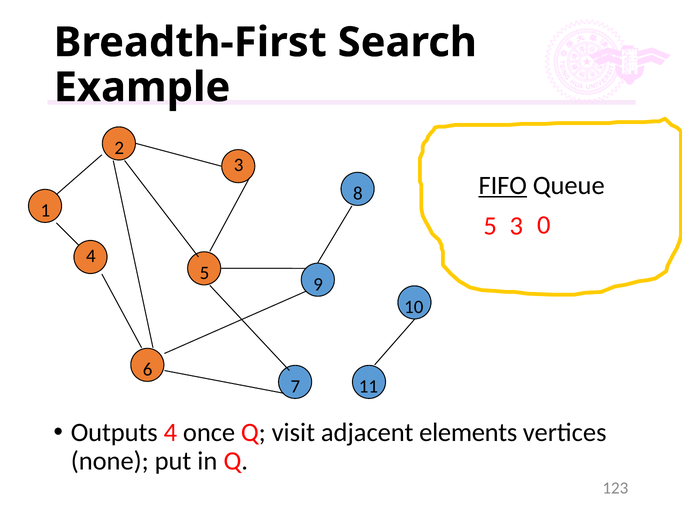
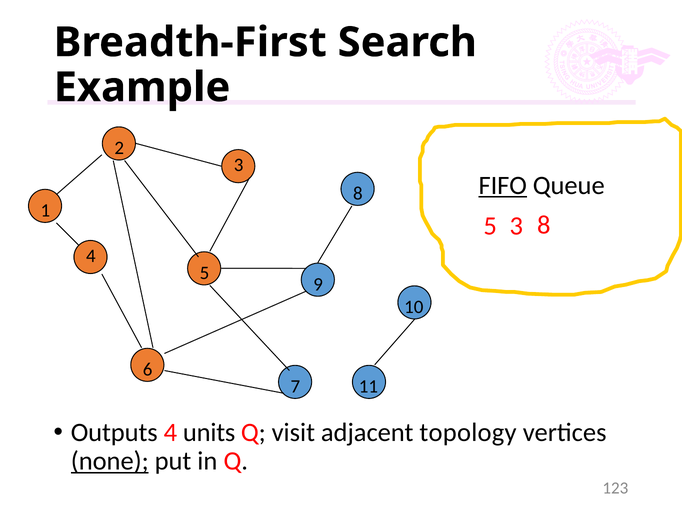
5 3 0: 0 -> 8 (544, 225)
once: once -> units (209, 433)
elements: elements -> topology (468, 433)
none underline: none -> present (110, 462)
